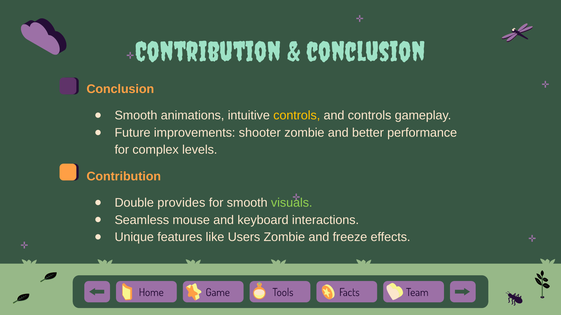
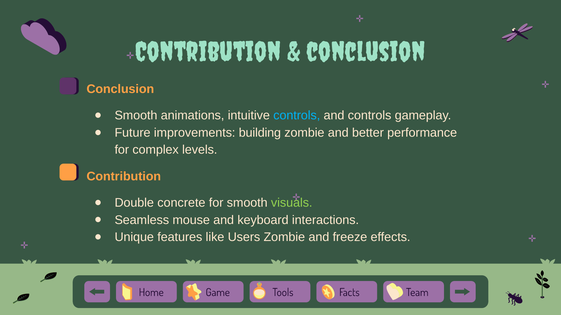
controls colour: yellow -> light blue (297, 116)
shooter: shooter -> building (260, 133)
provides: provides -> concrete (181, 203)
